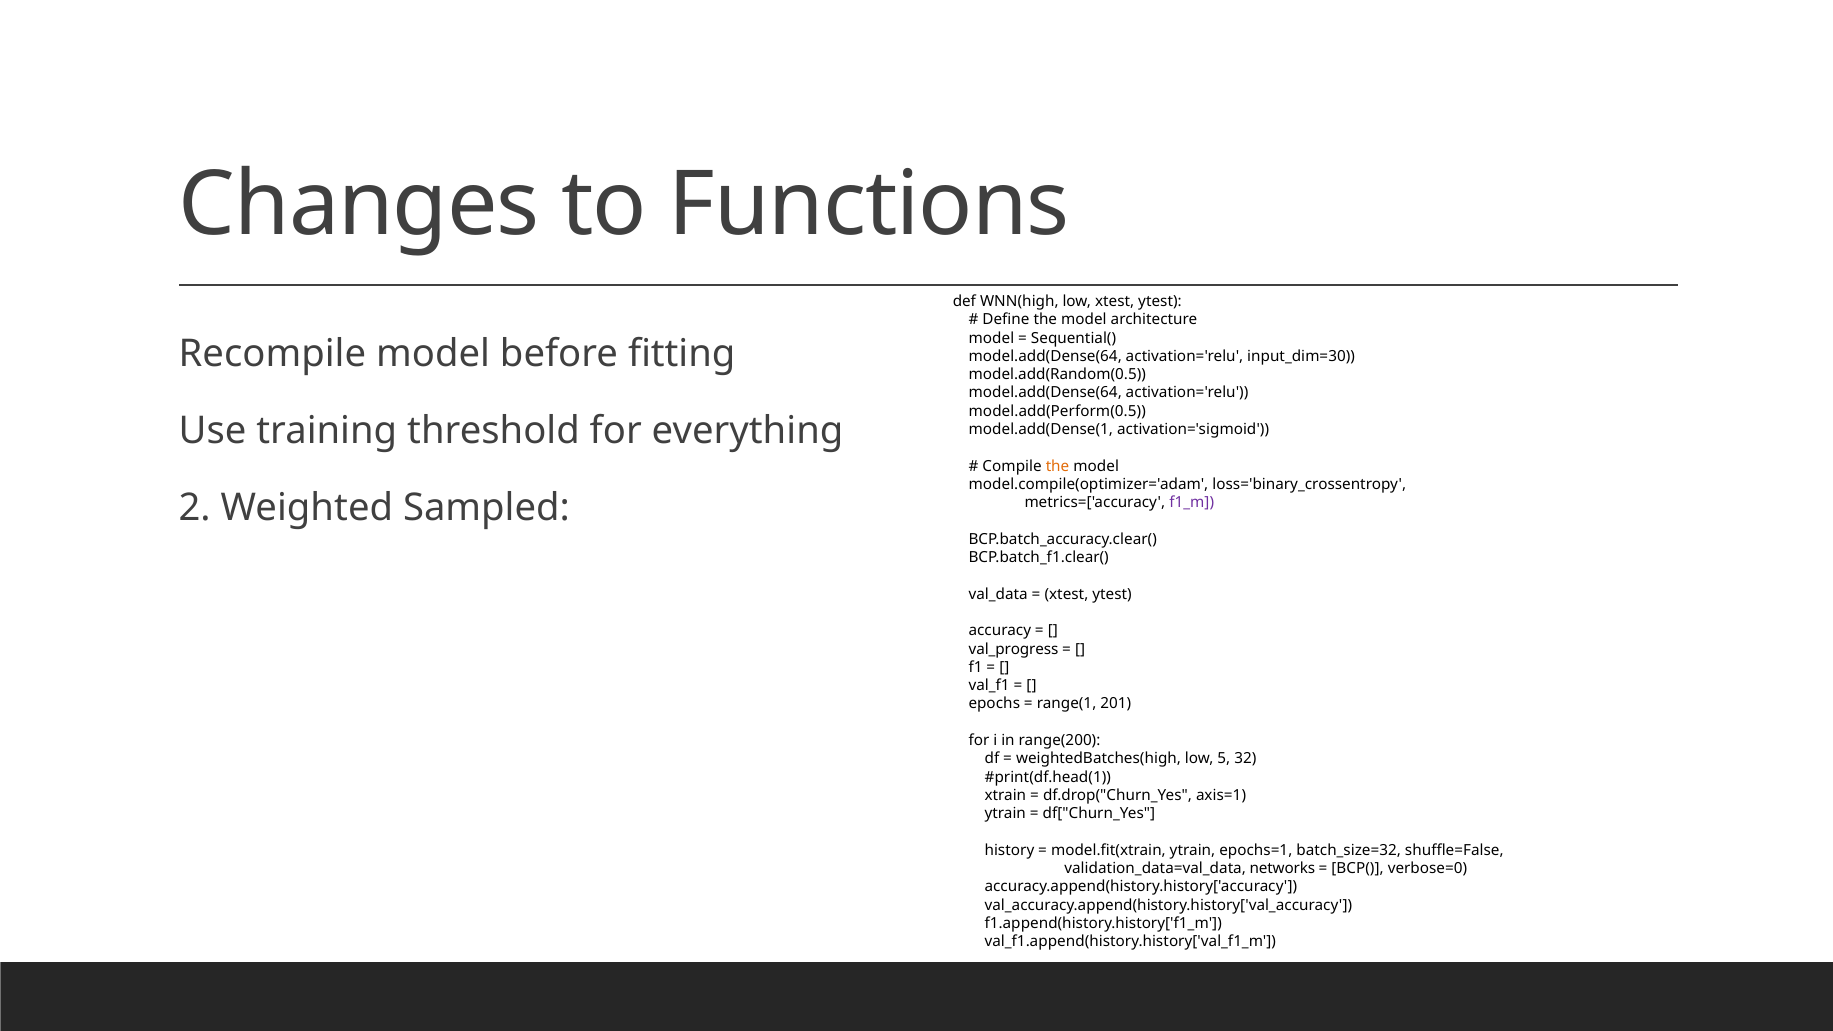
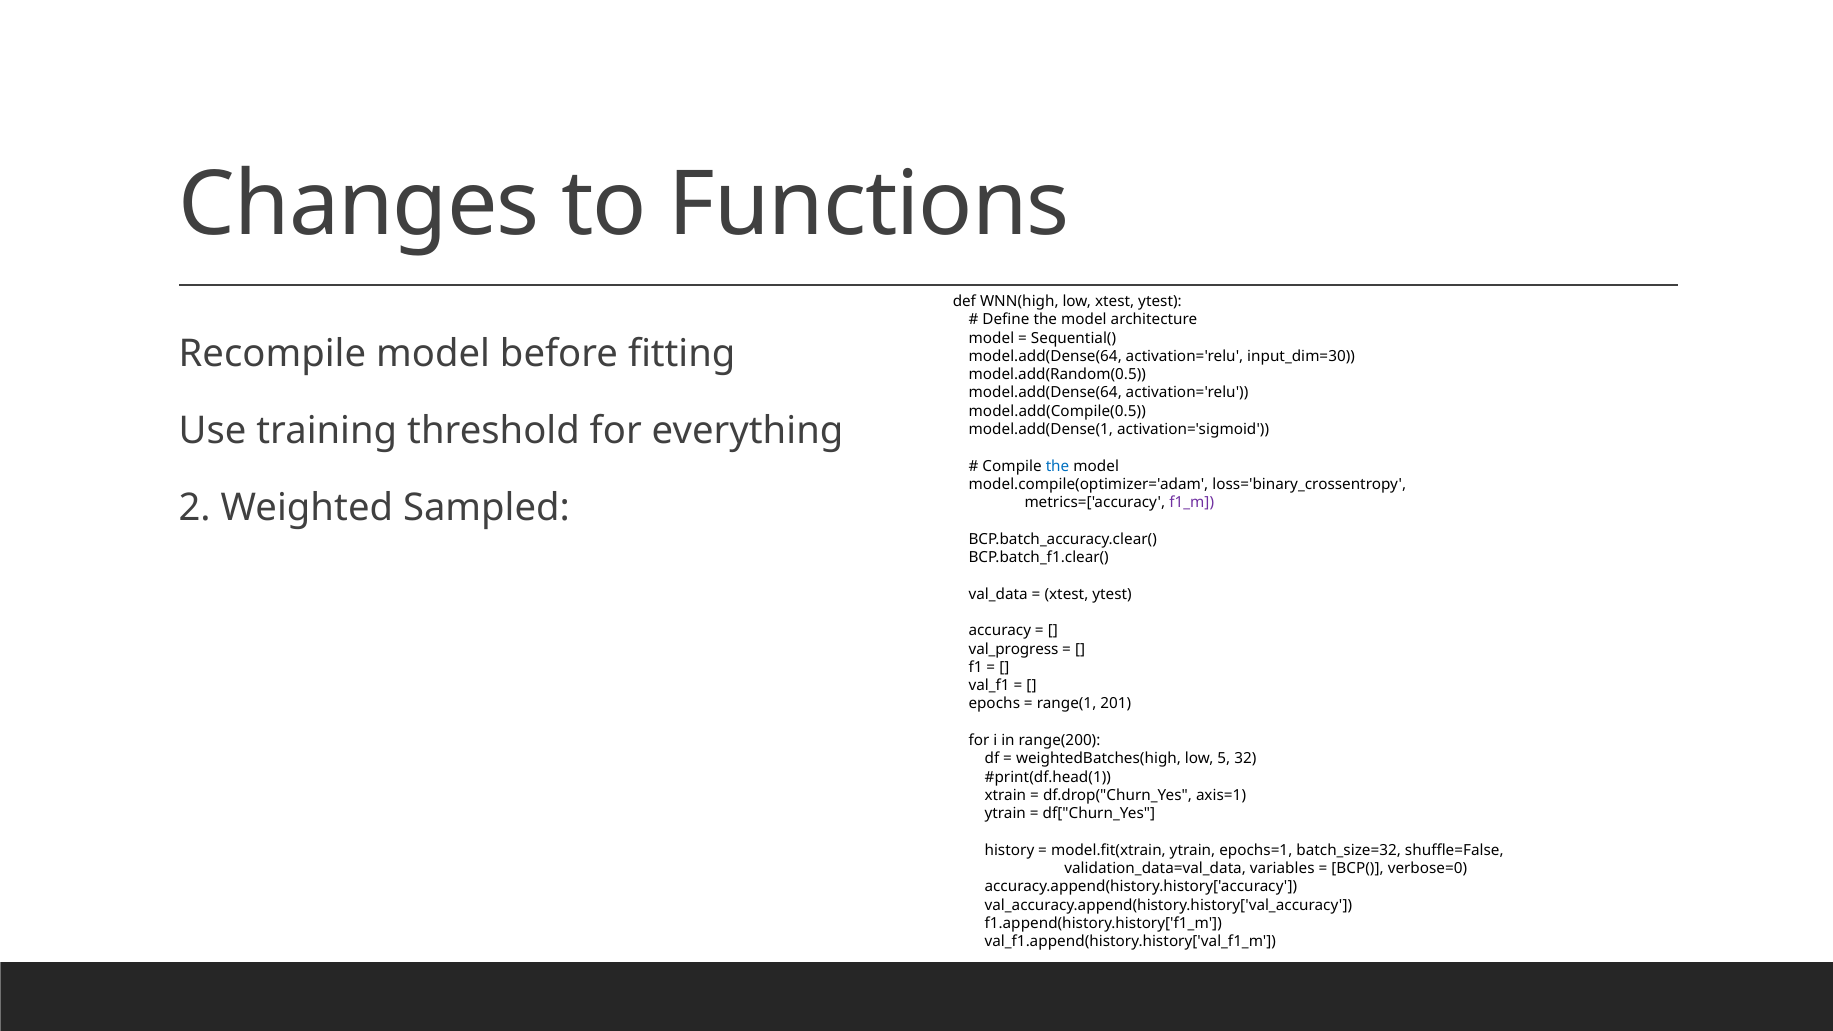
model.add(Perform(0.5: model.add(Perform(0.5 -> model.add(Compile(0.5 (1057, 411)
the colour: orange -> blue (1058, 466)
networks: networks -> variables (1282, 869)
